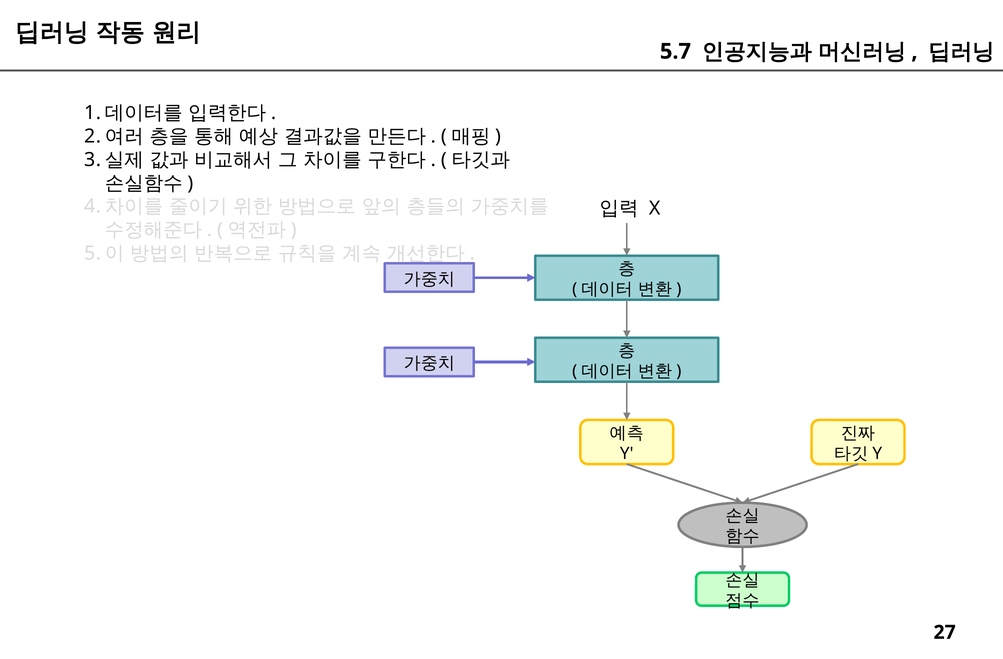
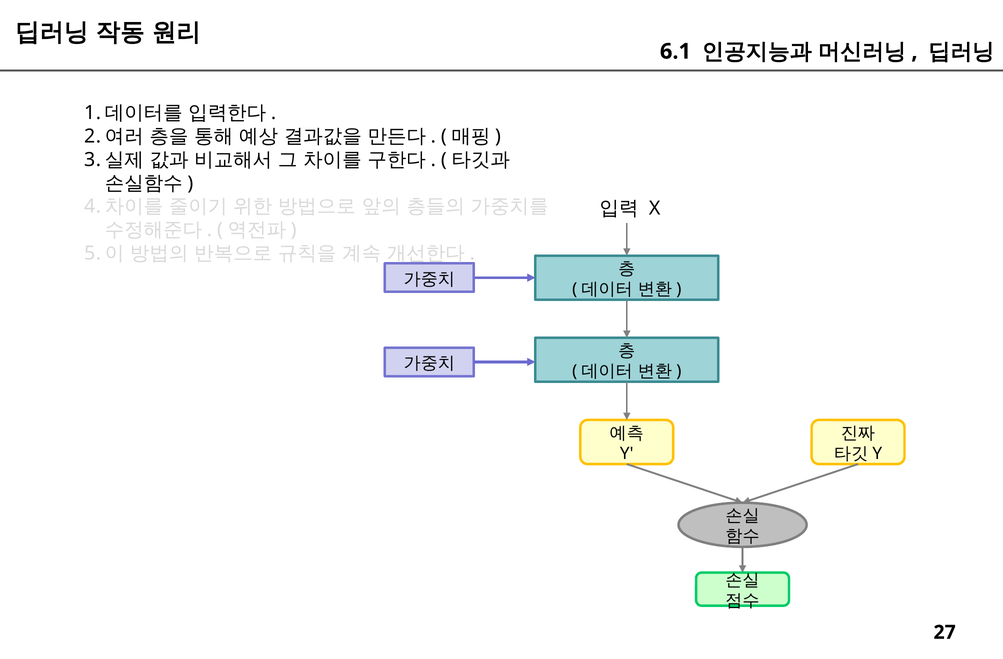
5.7: 5.7 -> 6.1 (675, 51)
